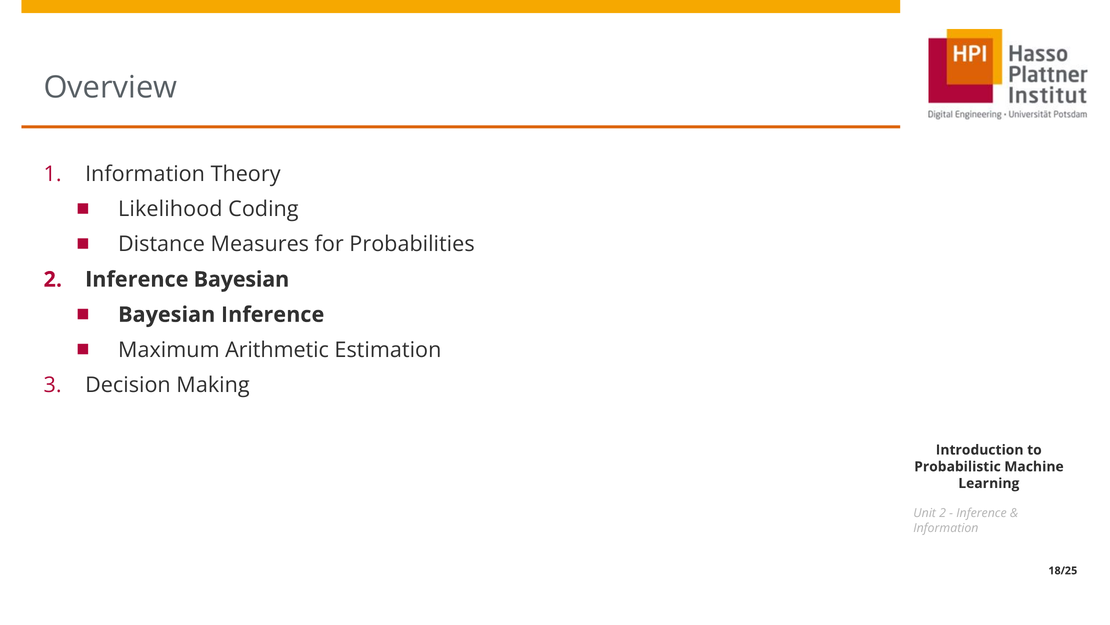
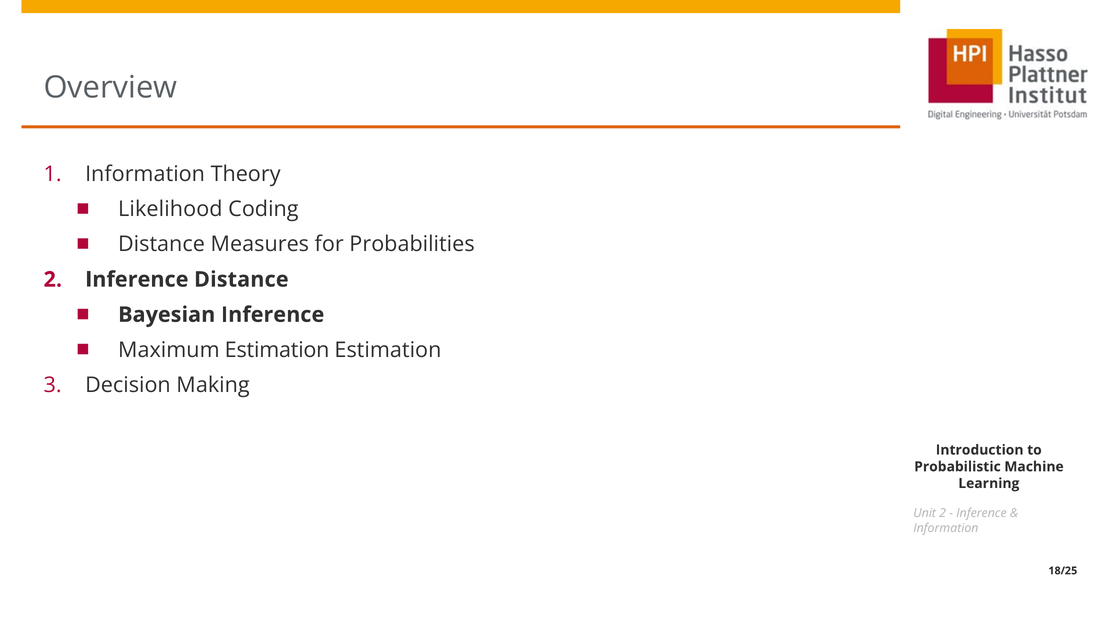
Inference Bayesian: Bayesian -> Distance (241, 279)
Maximum Arithmetic: Arithmetic -> Estimation (277, 350)
